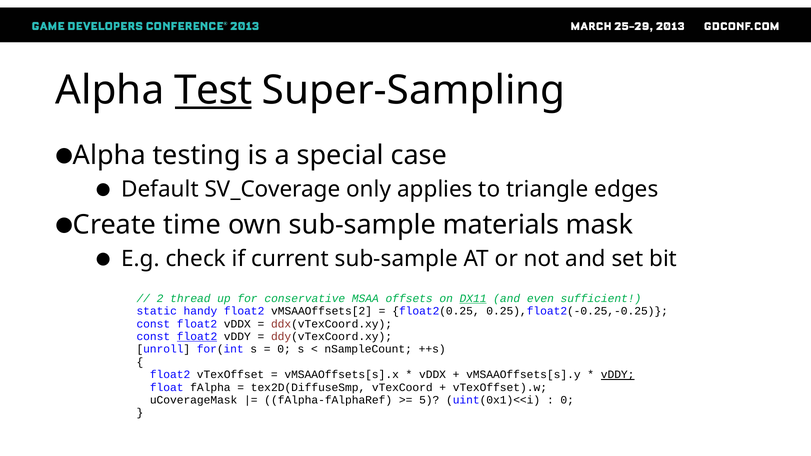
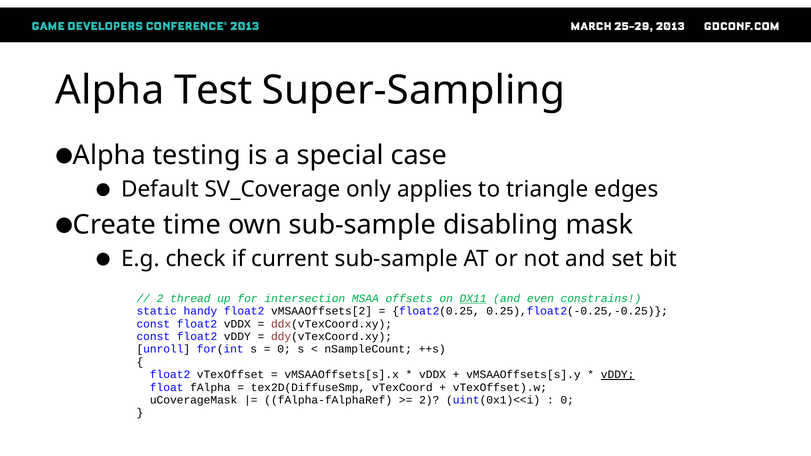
Test underline: present -> none (213, 90)
materials: materials -> disabling (501, 225)
conservative: conservative -> intersection (305, 299)
sufficient: sufficient -> constrains (601, 299)
float2 underline: present -> none (197, 337)
5: 5 -> 2 (429, 400)
